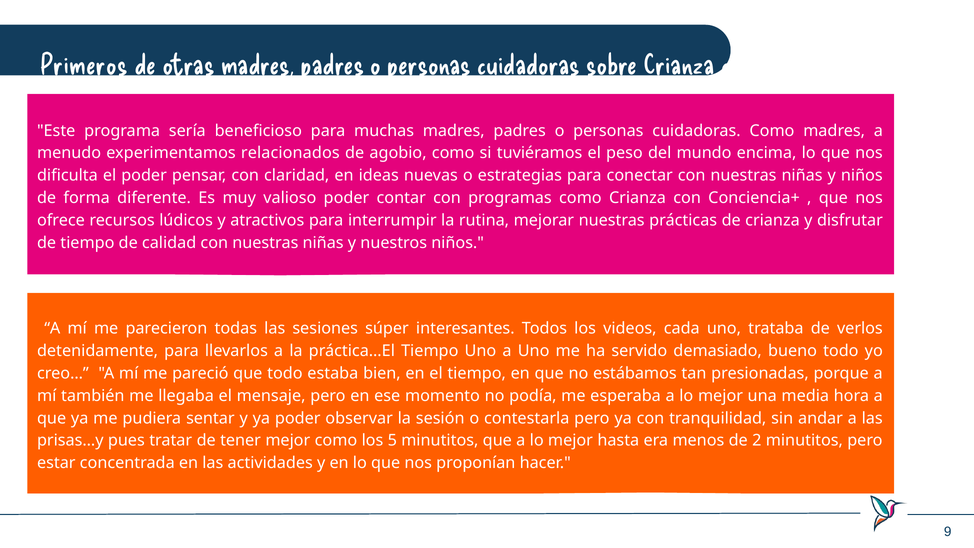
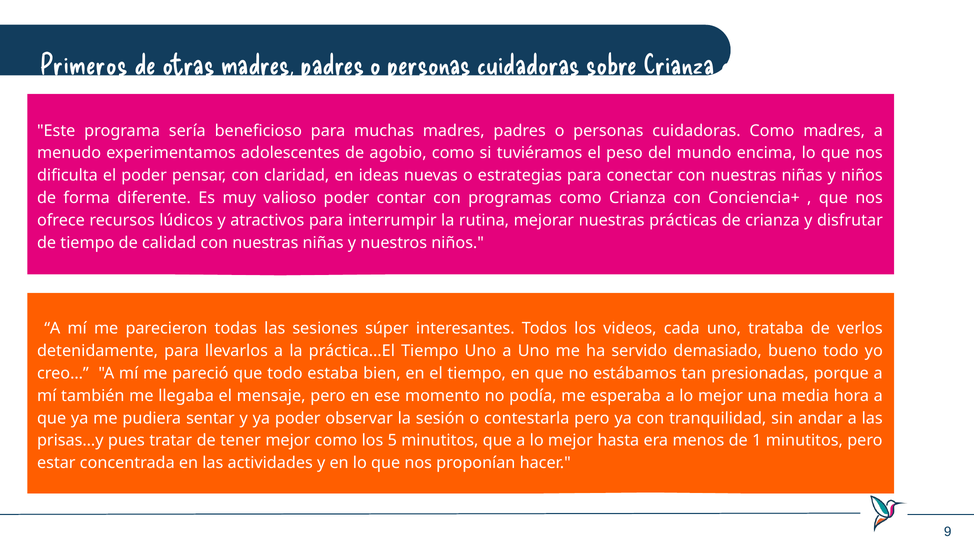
relacionados: relacionados -> adolescentes (290, 153)
2: 2 -> 1 (757, 441)
